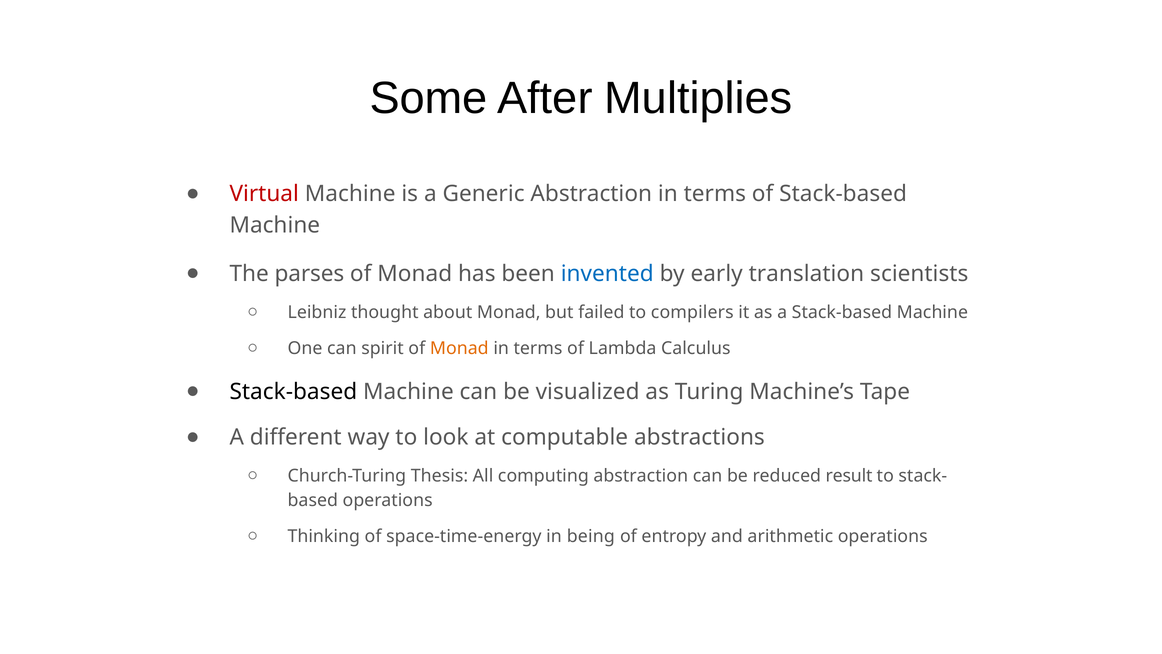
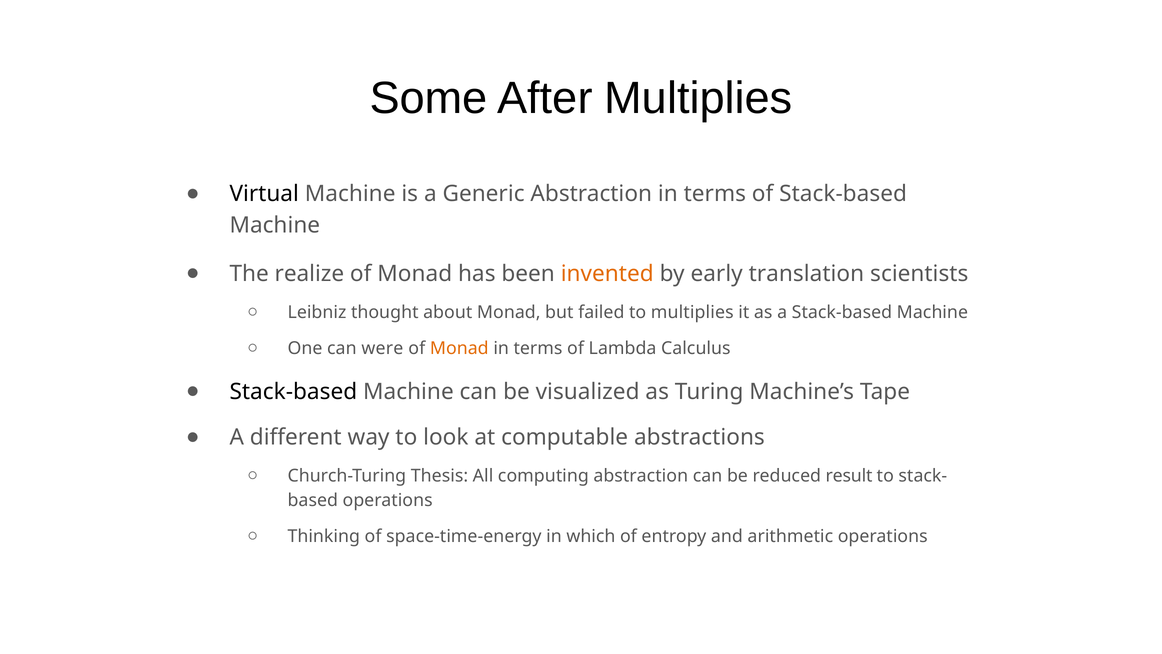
Virtual colour: red -> black (264, 194)
parses: parses -> realize (309, 274)
invented colour: blue -> orange (607, 274)
to compilers: compilers -> multiplies (692, 312)
spirit: spirit -> were (382, 348)
being: being -> which (591, 536)
